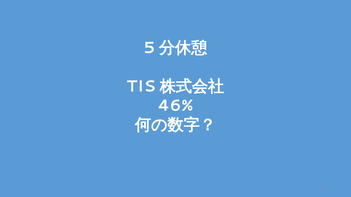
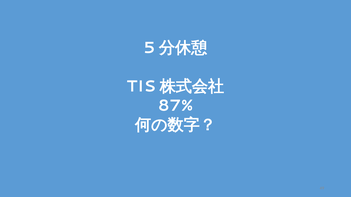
46%: 46% -> 87% (175, 106)
